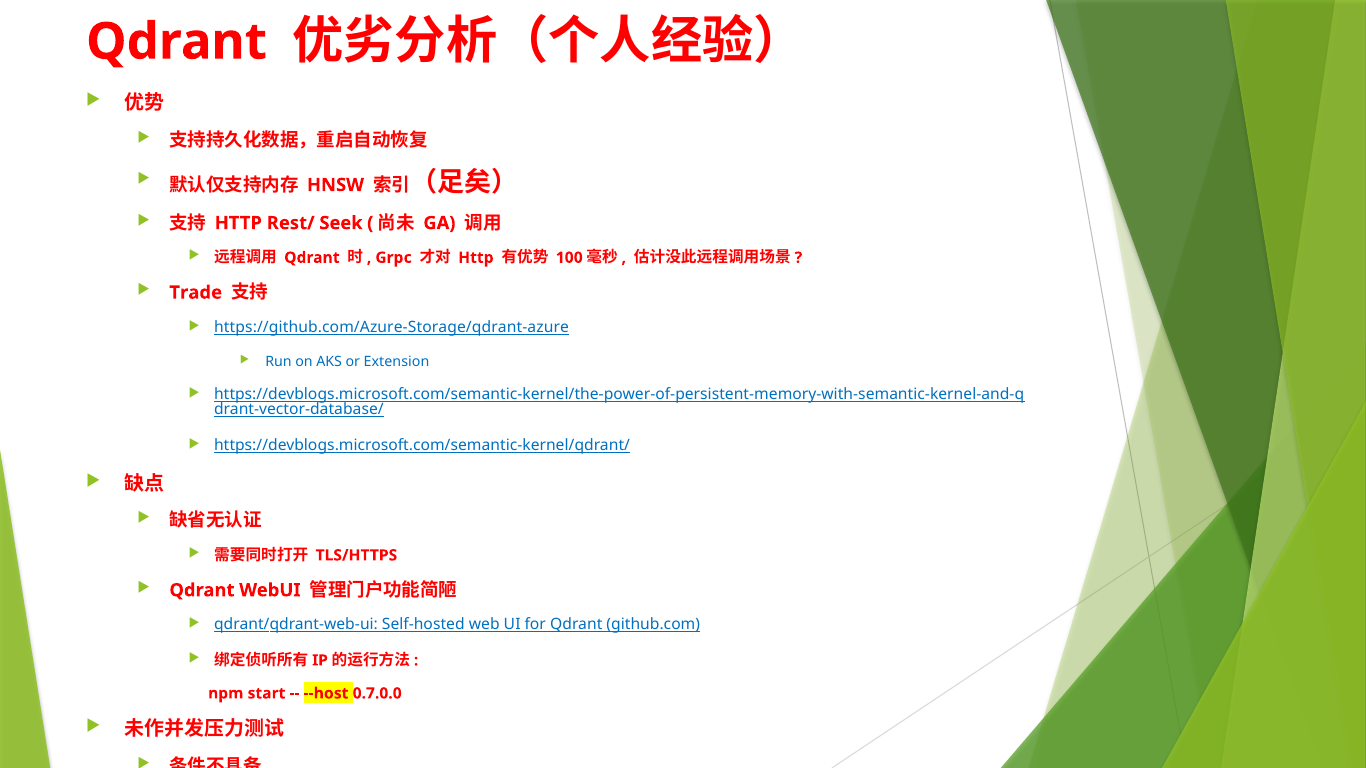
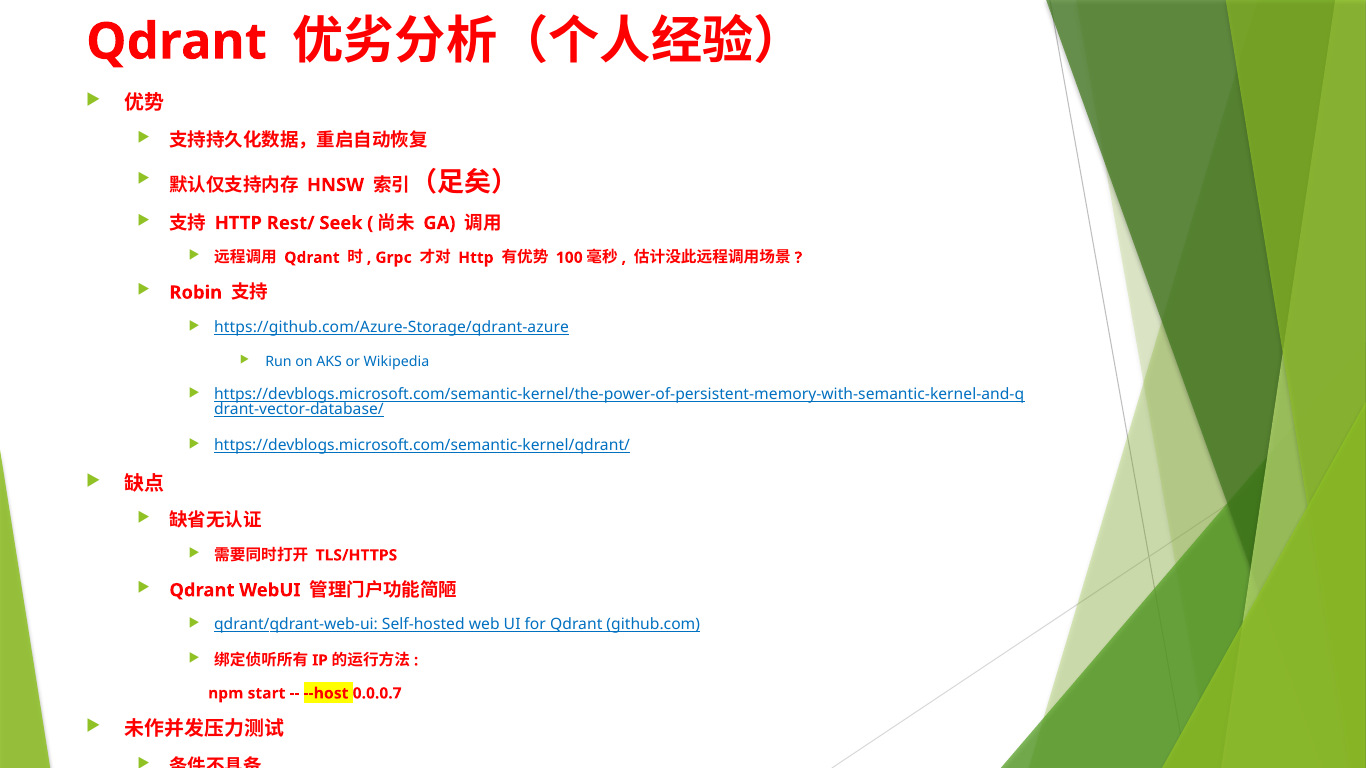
Trade: Trade -> Robin (196, 293)
Extension: Extension -> Wikipedia (397, 362)
0.7.0.0: 0.7.0.0 -> 0.0.0.7 (377, 694)
